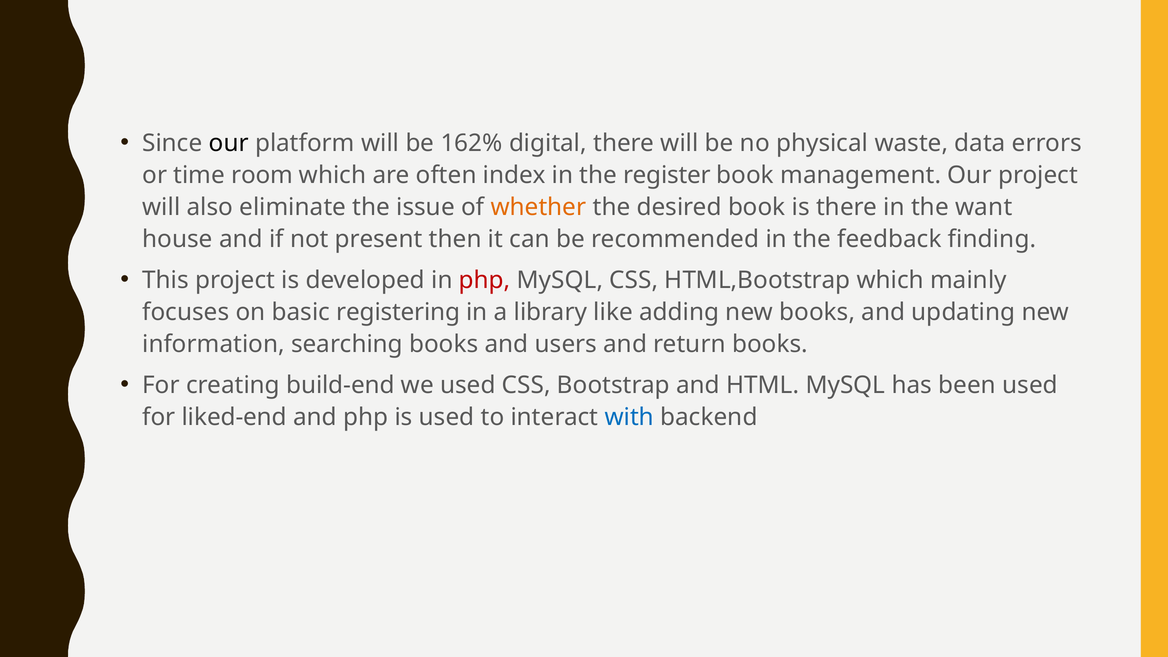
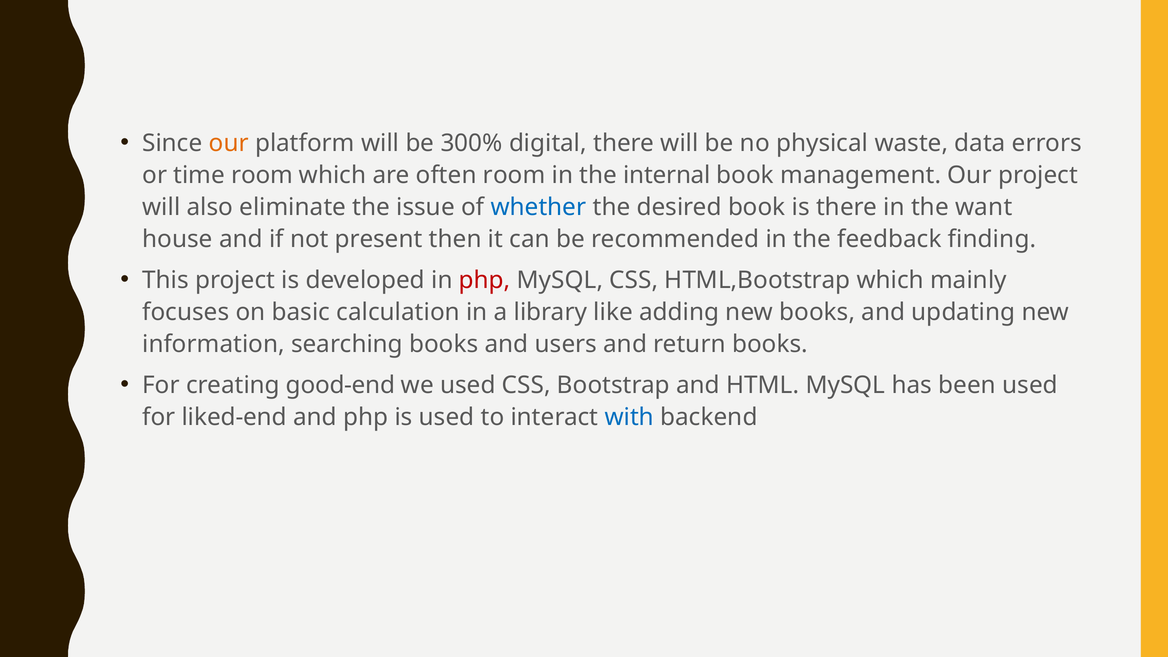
our colour: black -> orange (229, 143)
162%: 162% -> 300% (472, 143)
often index: index -> room (514, 175)
register: register -> internal (667, 175)
whether colour: orange -> blue (538, 207)
registering: registering -> calculation (398, 312)
build-end: build-end -> good-end (341, 385)
